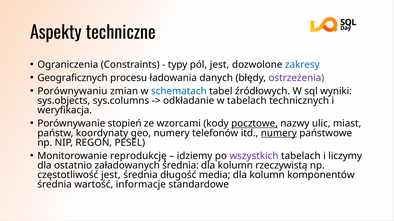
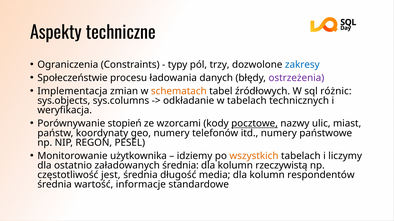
pól jest: jest -> trzy (220, 65)
Geograficznych: Geograficznych -> Społeczeństwie (73, 78)
Porównywaniu: Porównywaniu -> Implementacja (72, 91)
schematach colour: blue -> orange (179, 91)
wyniki: wyniki -> różnic (336, 91)
numery underline: present -> none (279, 133)
reprodukcję: reprodukcję -> użytkownika (138, 156)
wszystkich colour: purple -> orange (254, 156)
komponentów: komponentów -> respondentów (321, 175)
